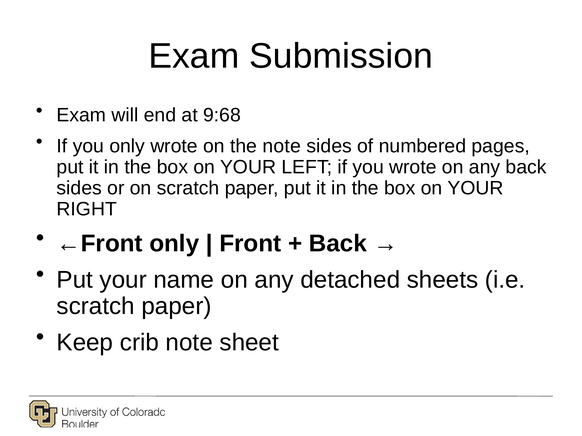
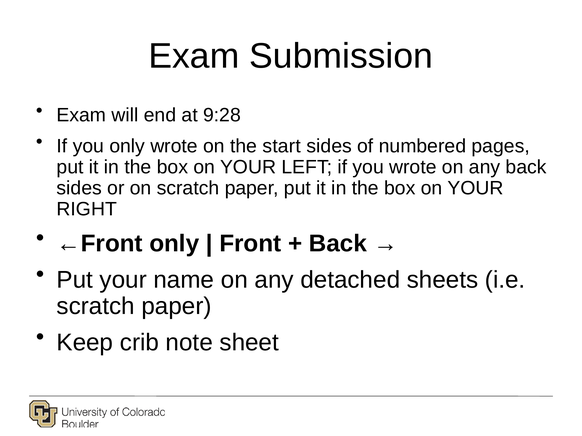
9:68: 9:68 -> 9:28 (222, 115)
the note: note -> start (282, 146)
